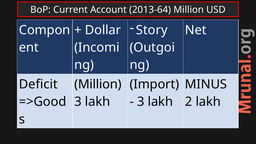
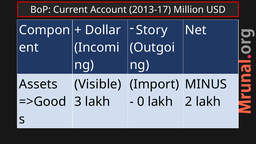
2013-64: 2013-64 -> 2013-17 (150, 10)
Deficit: Deficit -> Assets (38, 84)
Million: Million -> Visible (98, 84)
3: 3 -> 0 (141, 102)
